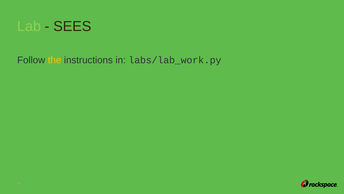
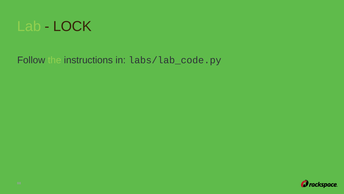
SEES: SEES -> LOCK (72, 26)
the colour: yellow -> light green (55, 60)
labs/lab_work.py: labs/lab_work.py -> labs/lab_code.py (175, 60)
